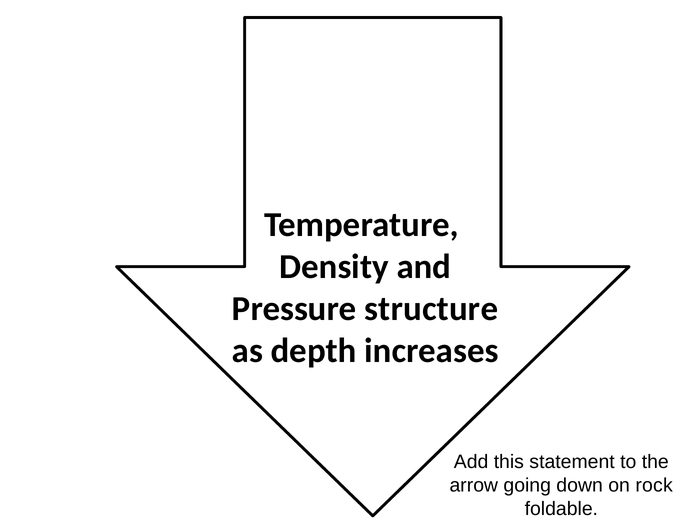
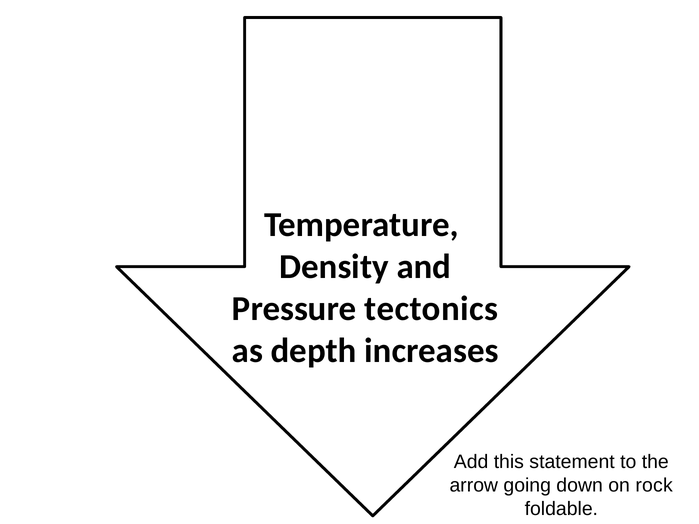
structure: structure -> tectonics (431, 309)
